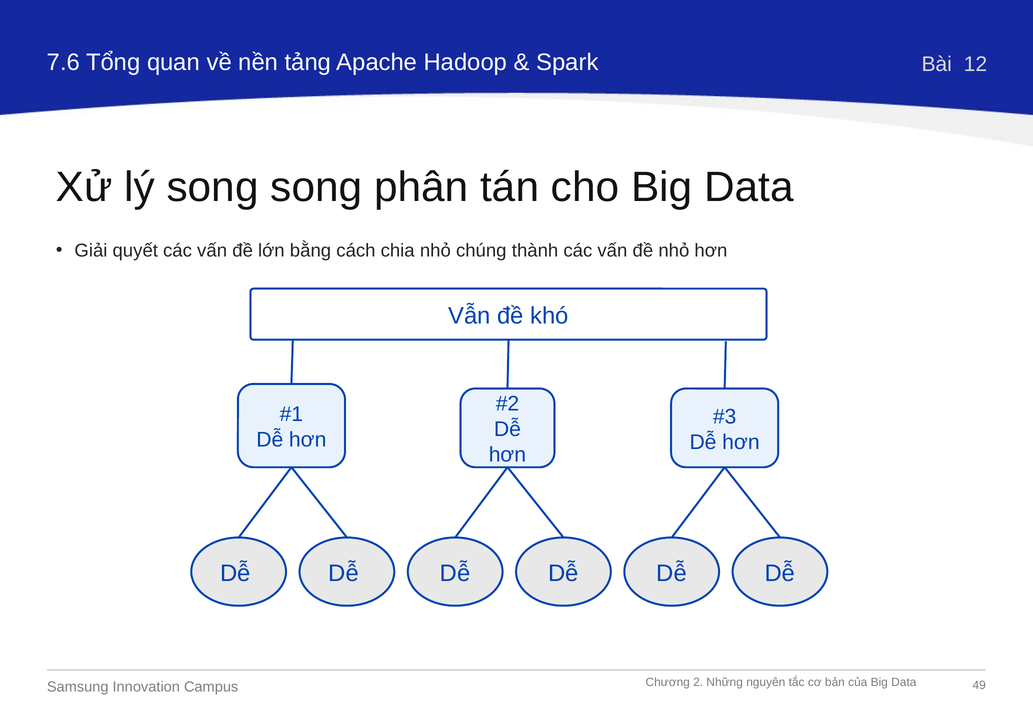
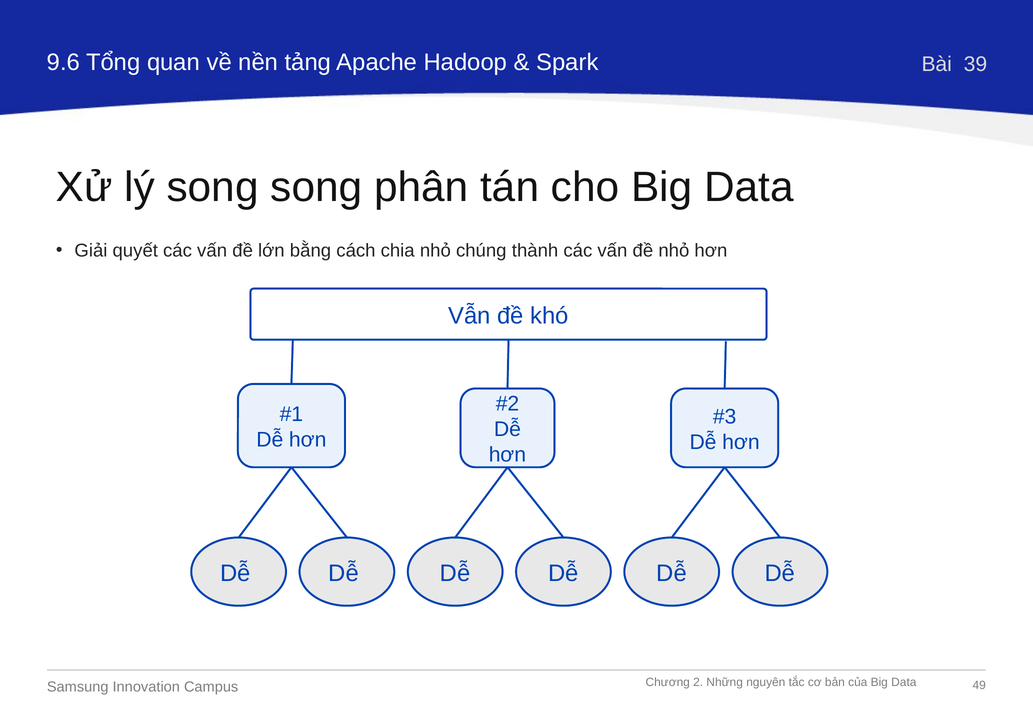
7.6: 7.6 -> 9.6 (63, 63)
12: 12 -> 39 (975, 64)
